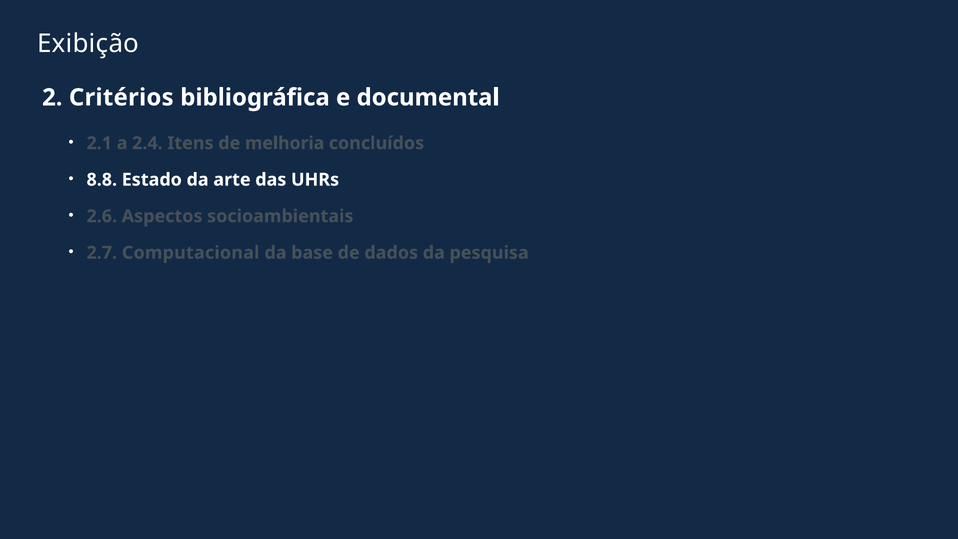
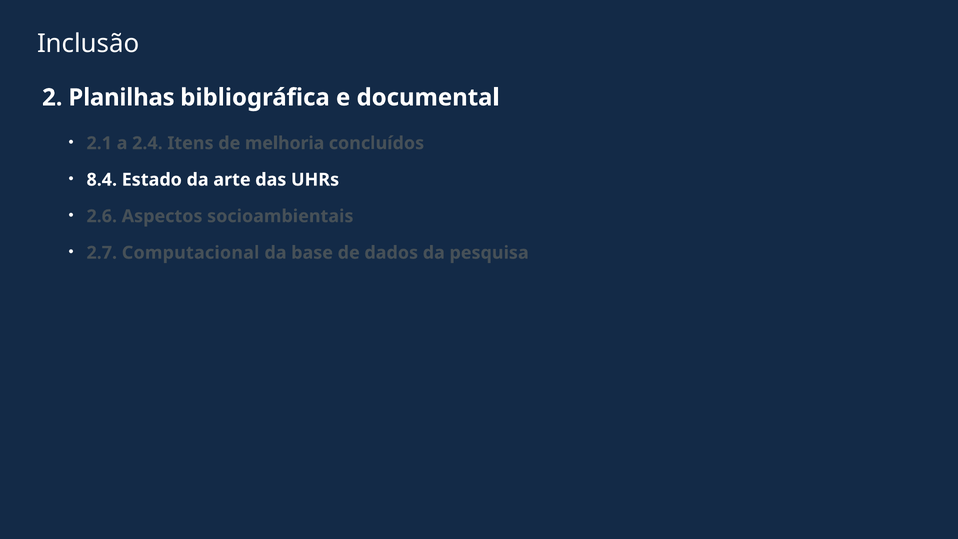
Exibição: Exibição -> Inclusão (88, 44)
Critérios: Critérios -> Planilhas (122, 97)
8.8: 8.8 -> 8.4 (102, 180)
